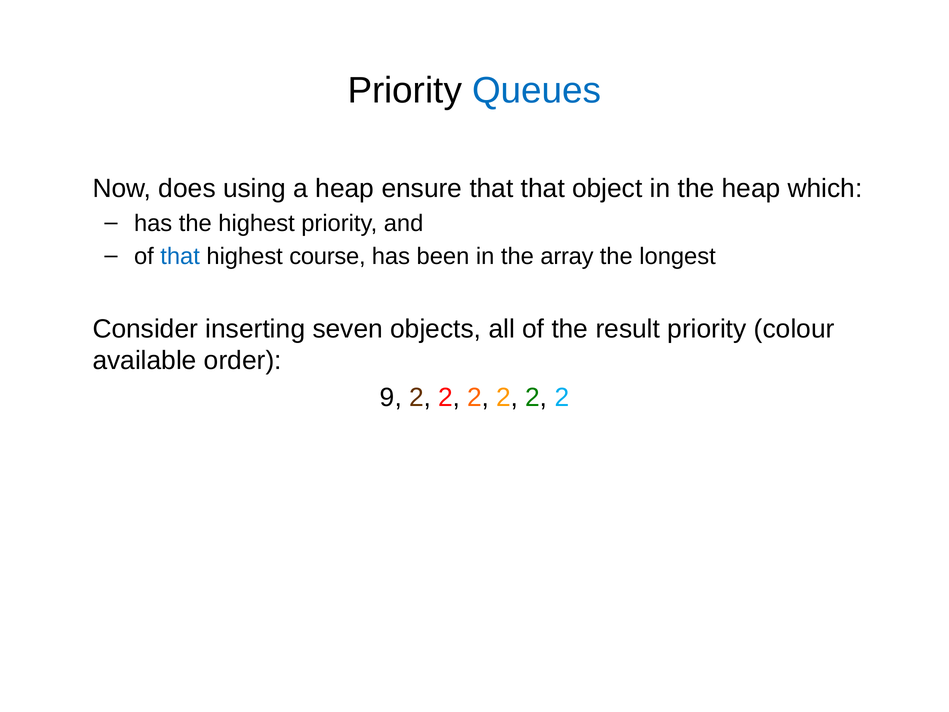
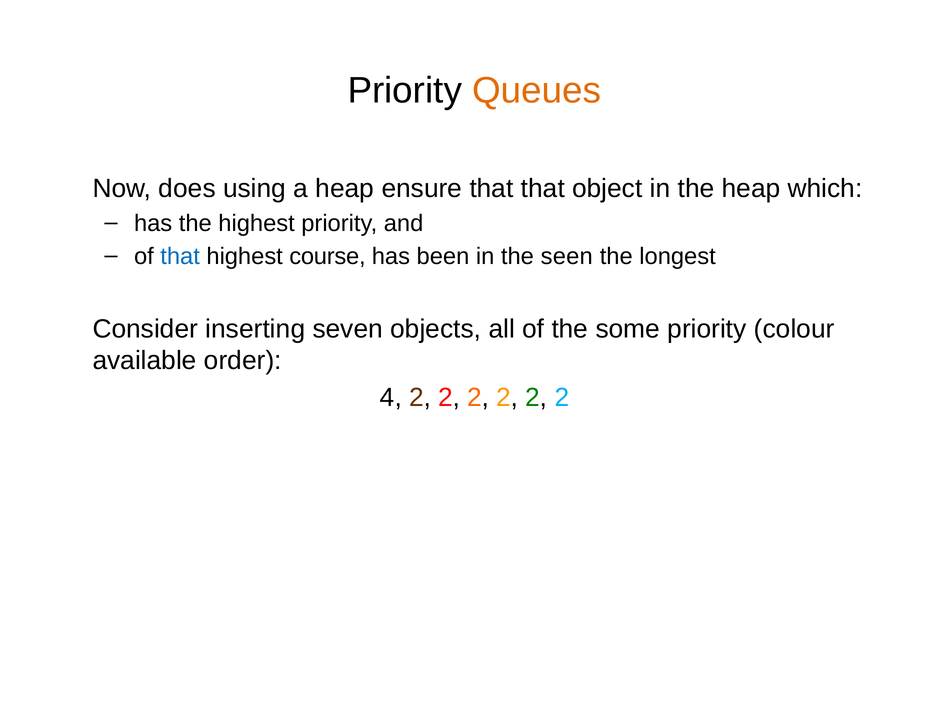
Queues colour: blue -> orange (537, 90)
array: array -> seen (567, 256)
result: result -> some (628, 329)
9: 9 -> 4 (391, 397)
